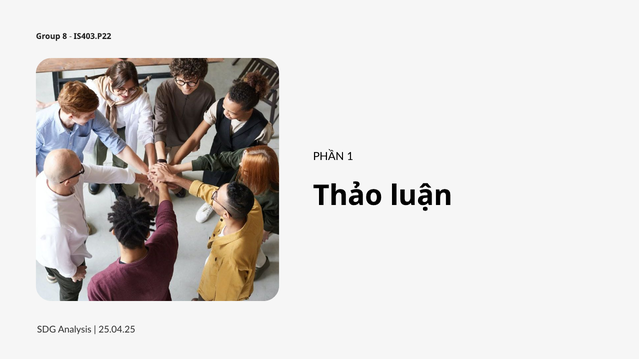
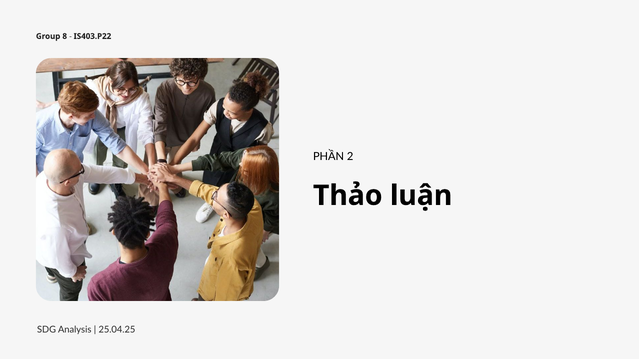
1: 1 -> 2 (350, 157)
